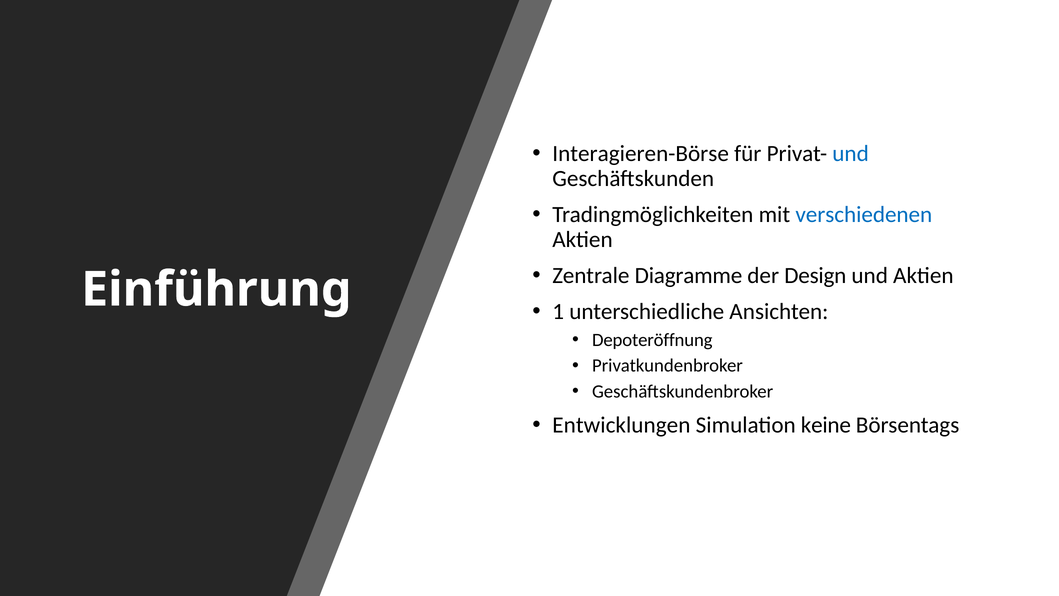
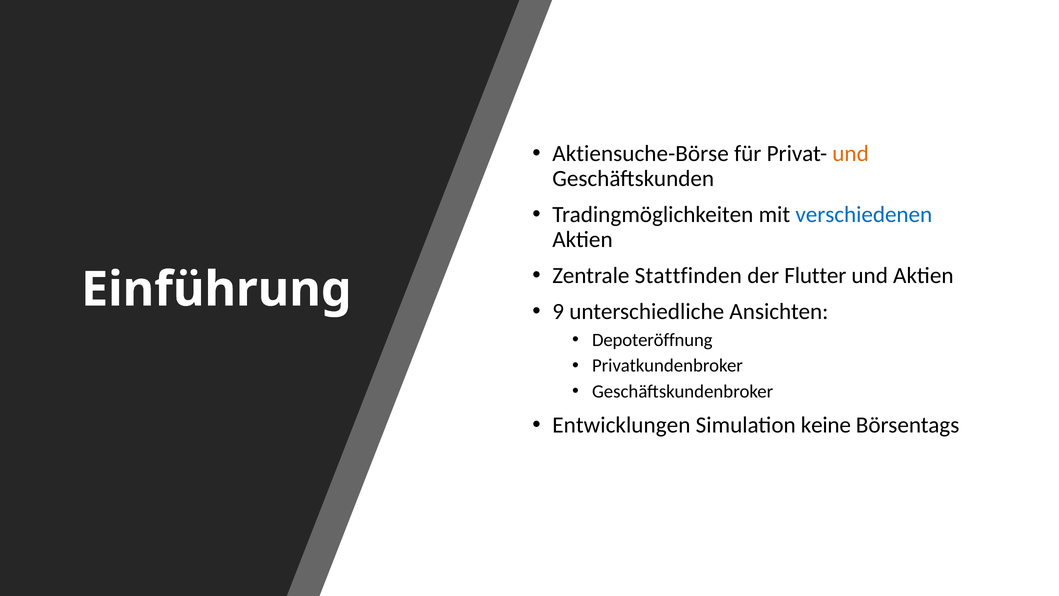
Interagieren-Börse: Interagieren-Börse -> Aktiensuche-Börse (641, 153)
und colour: blue -> orange (851, 153)
Diagramme: Diagramme -> Stattfinden (688, 275)
Design: Design -> Flutter (815, 275)
1: 1 -> 9 (558, 311)
